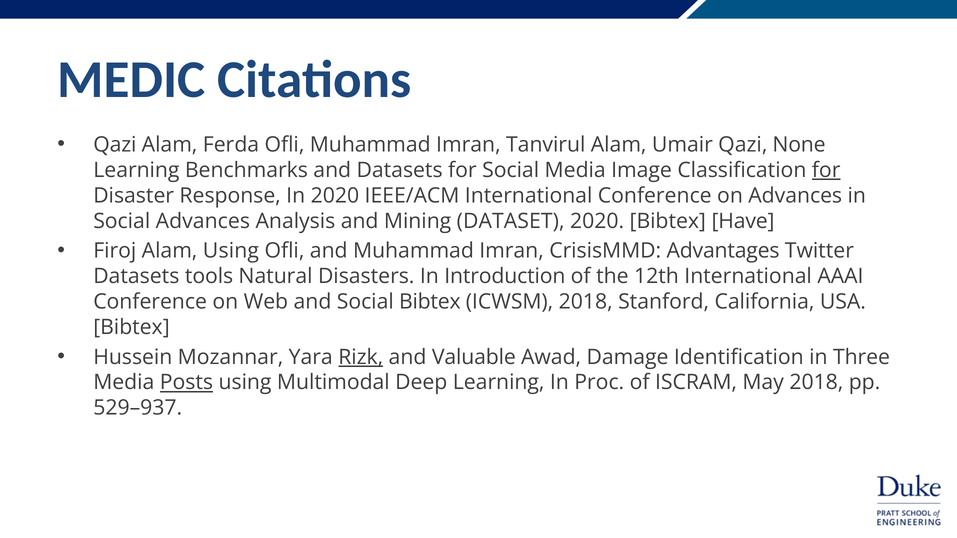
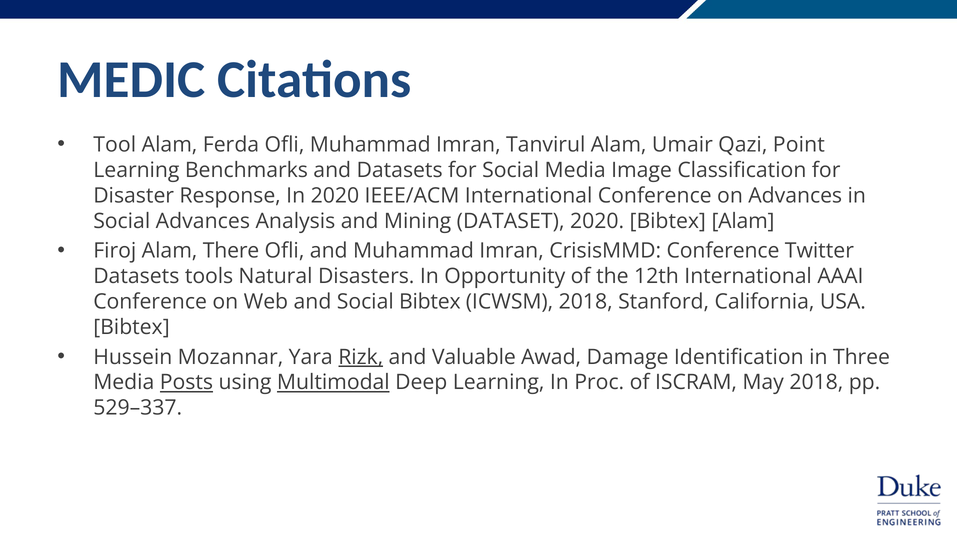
Qazi: Qazi -> Tool (115, 145)
None: None -> Point (799, 145)
for underline: present -> none (826, 170)
Bibtex Have: Have -> Alam (743, 221)
Alam Using: Using -> There (231, 251)
CrisisMMD Advantages: Advantages -> Conference (723, 251)
Introduction: Introduction -> Opportunity (505, 276)
Multimodal underline: none -> present (333, 383)
529–937: 529–937 -> 529–337 (138, 408)
